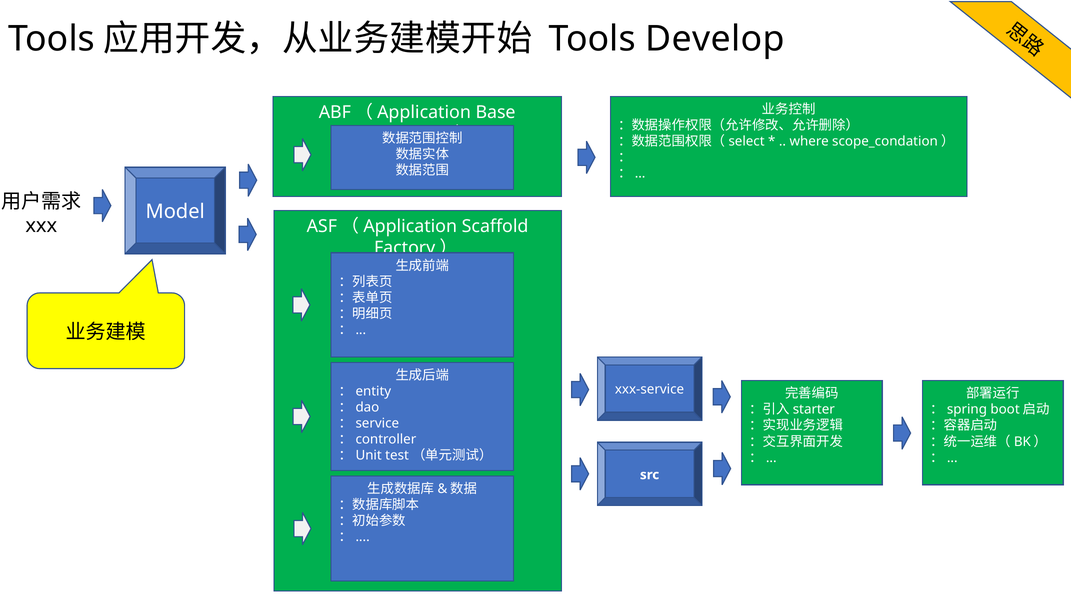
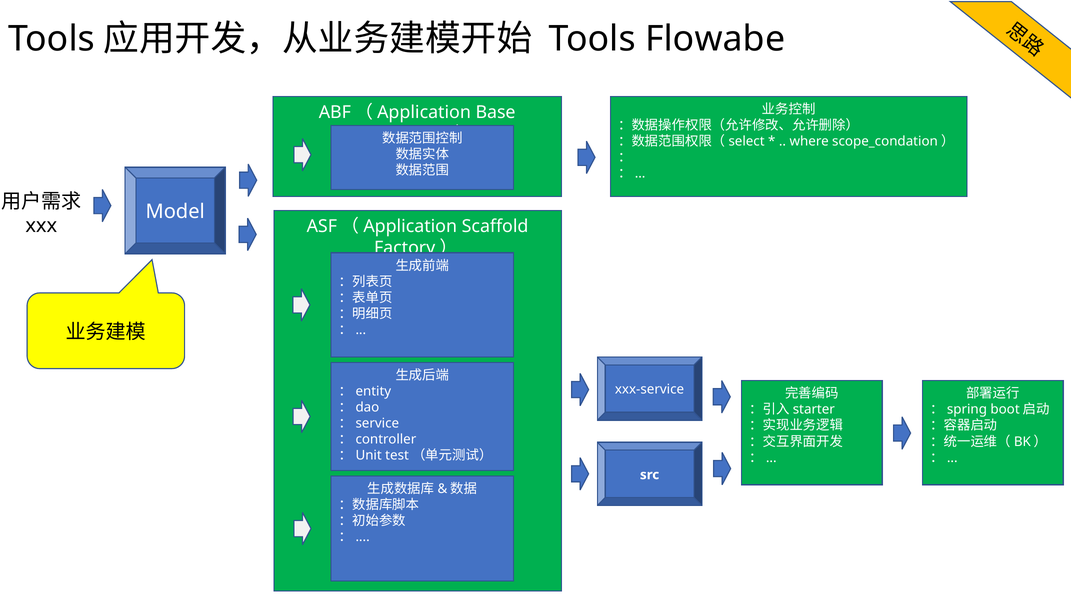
Develop: Develop -> Flowabe (715, 39)
